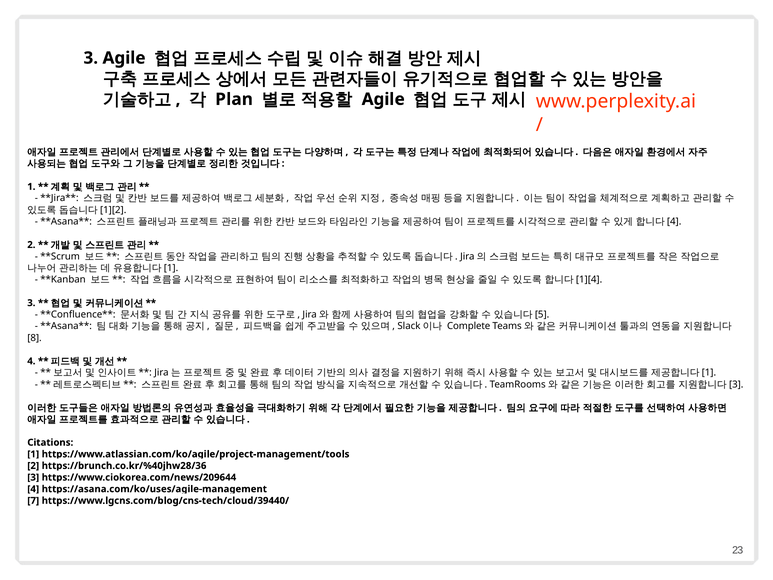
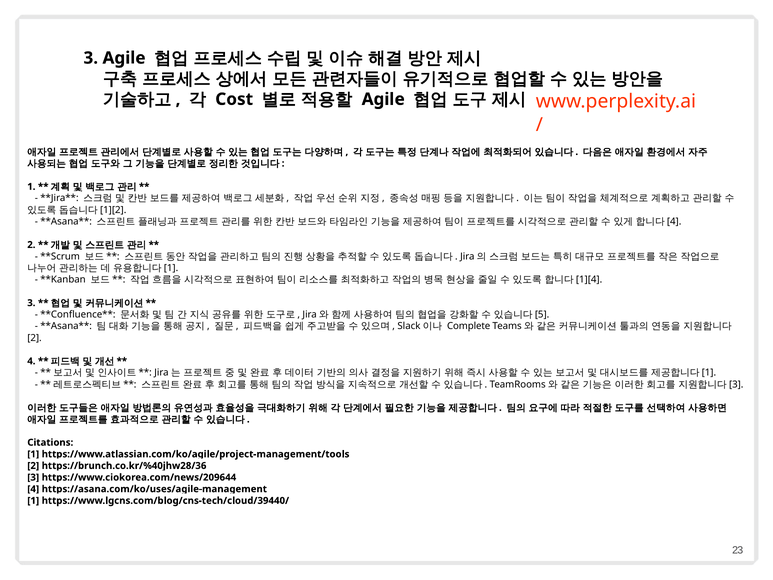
Plan: Plan -> Cost (234, 99)
8: 8 -> 2 (34, 338)
7: 7 -> 1 (33, 500)
